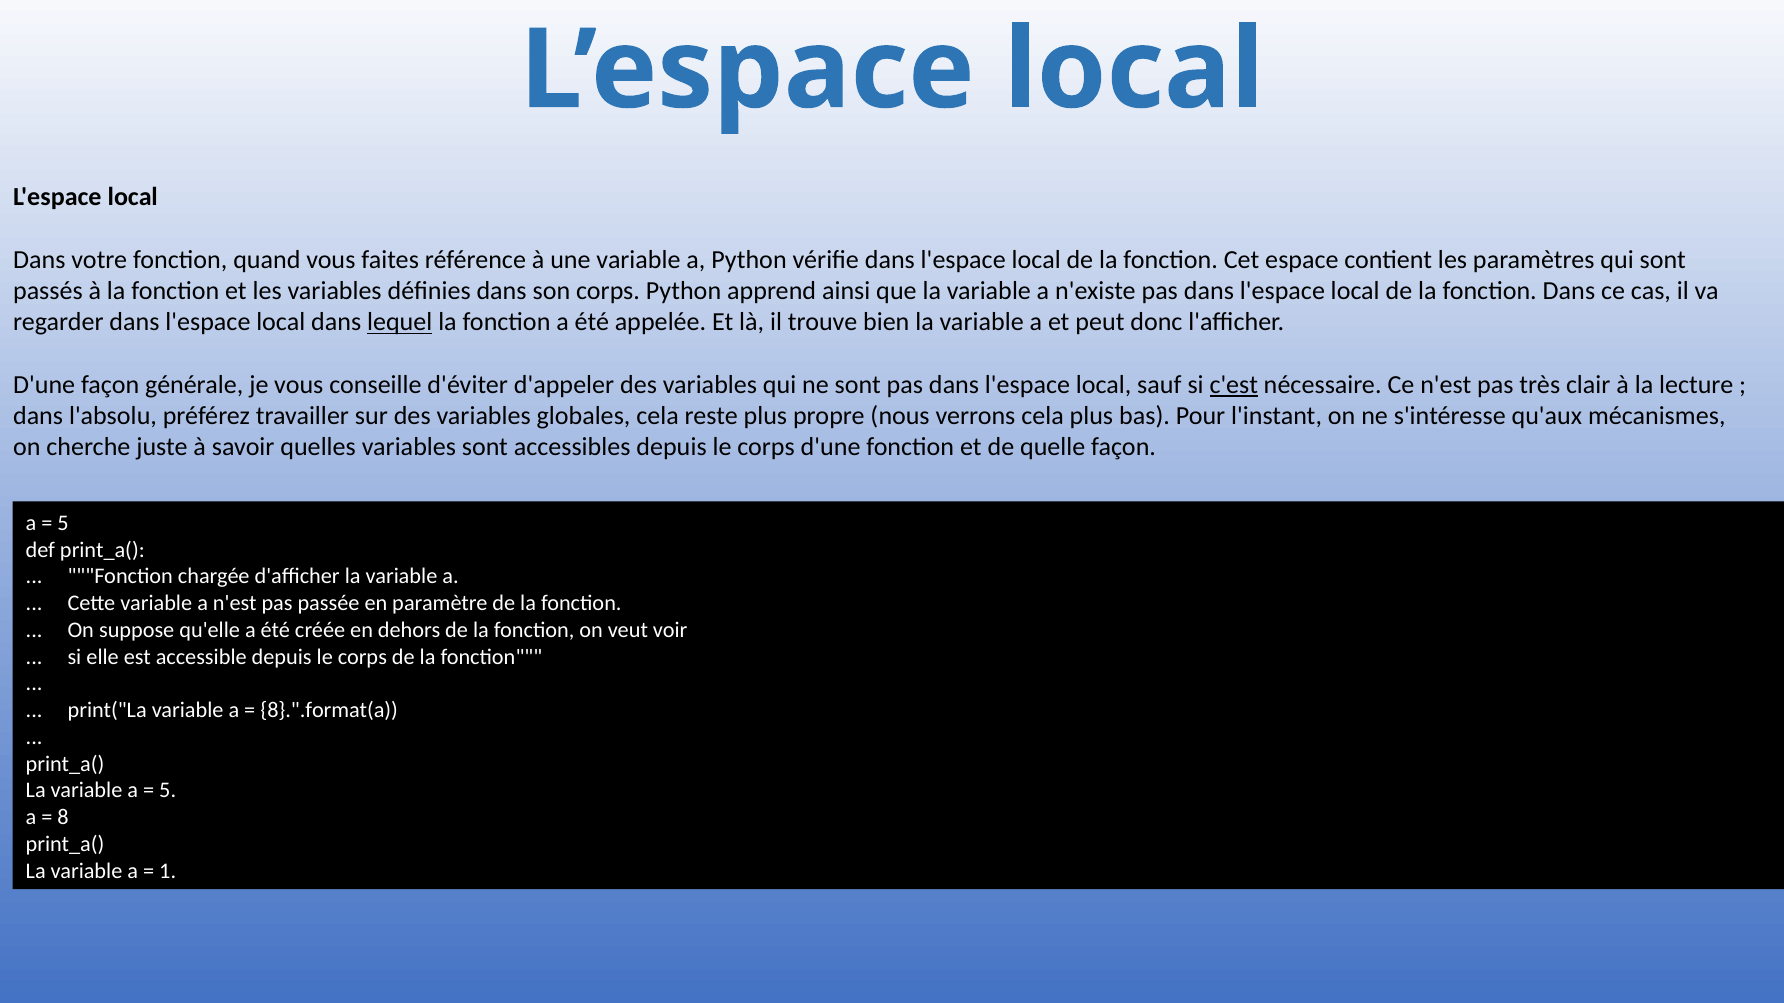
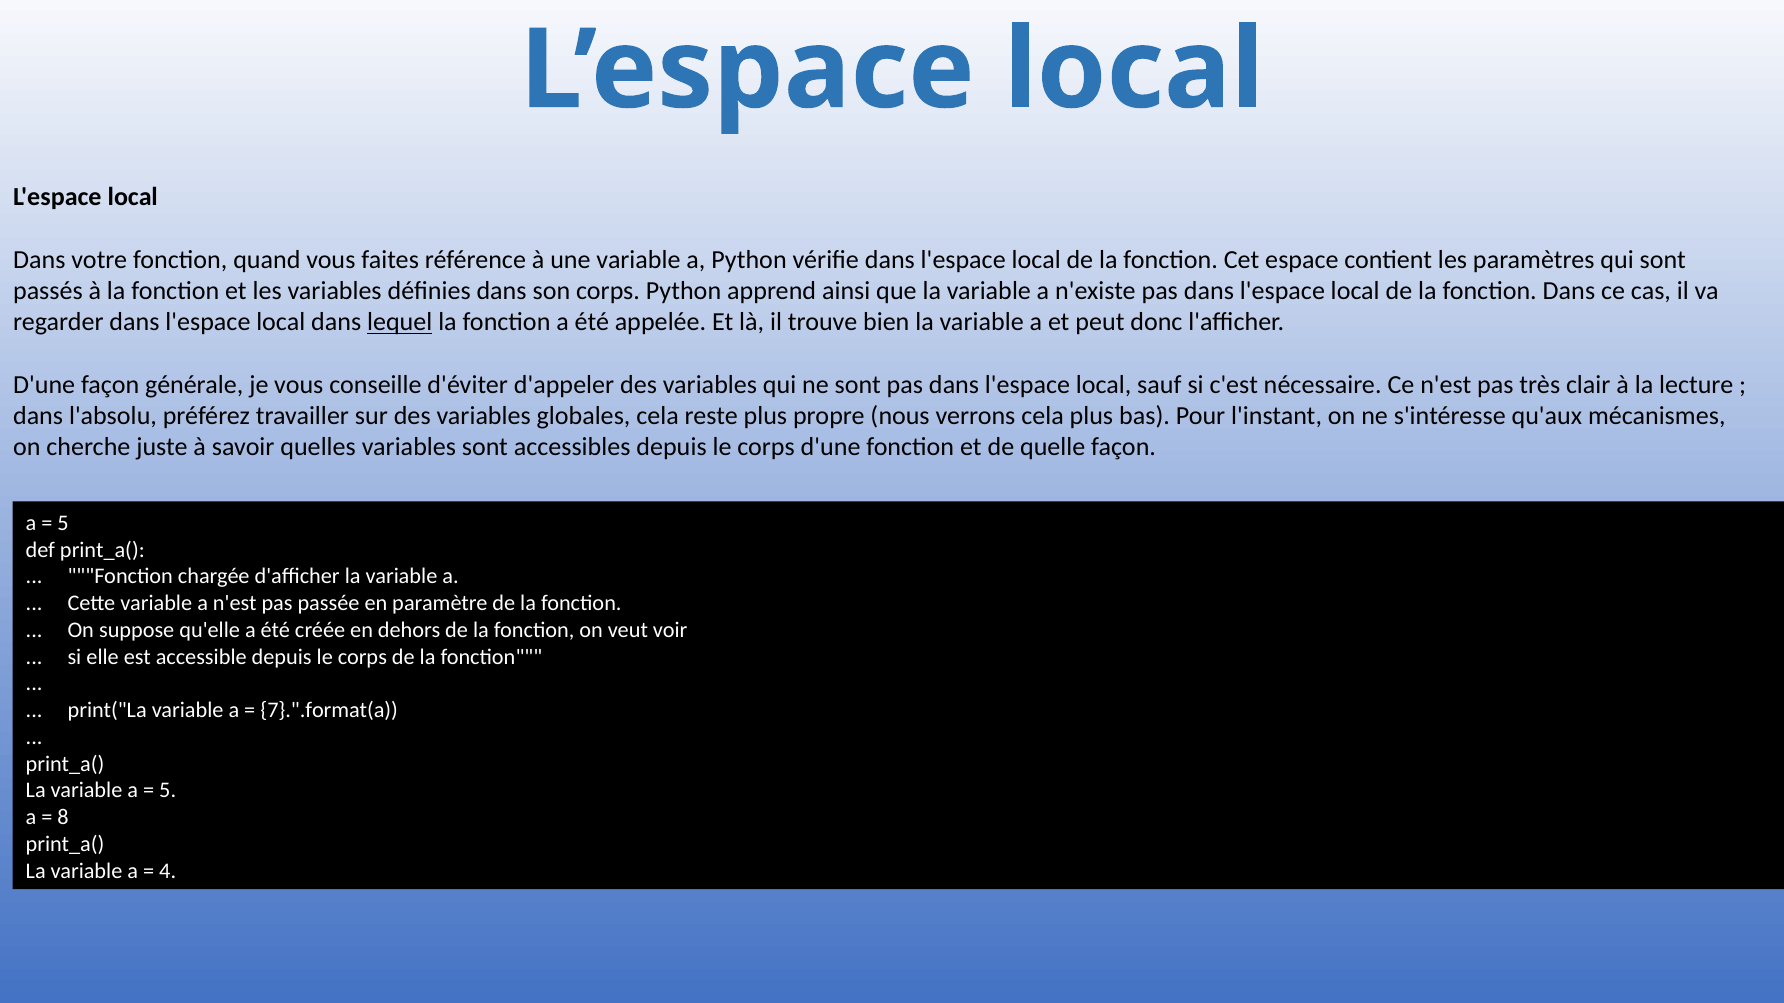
c'est underline: present -> none (1234, 385)
8}.".format(a: 8}.".format(a -> 7}.".format(a (329, 711)
1: 1 -> 4 (168, 871)
